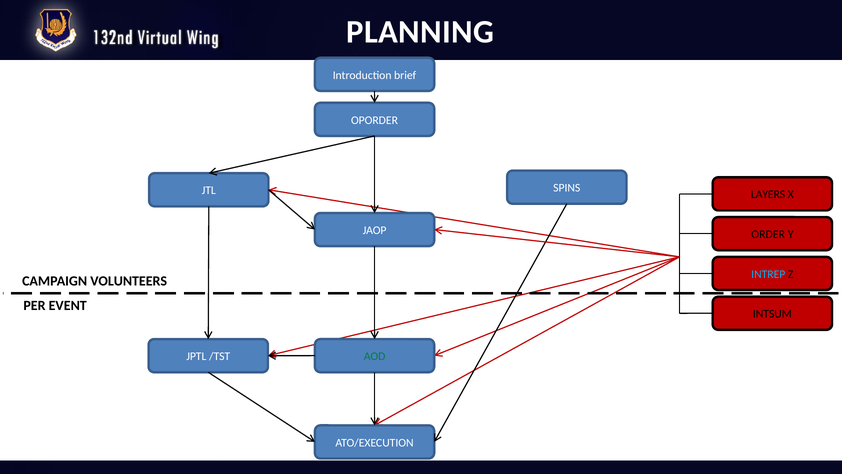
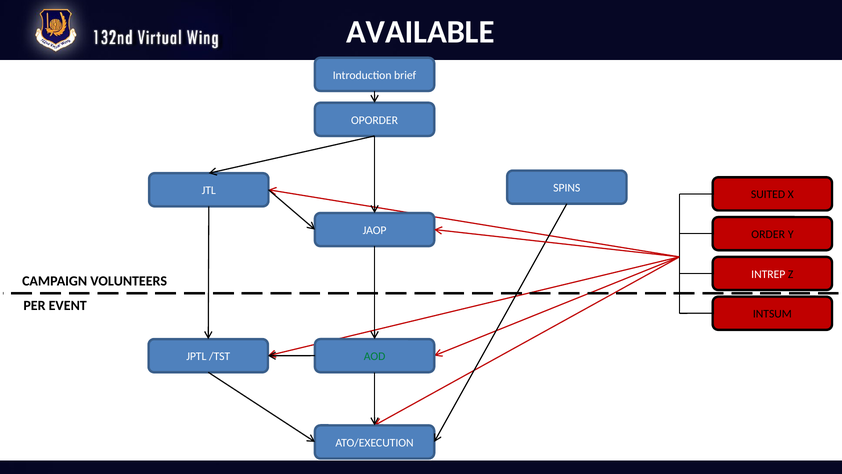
PLANNING: PLANNING -> AVAILABLE (420, 32)
LAYERS: LAYERS -> SUITED (768, 194)
INTREP colour: light blue -> white (768, 274)
